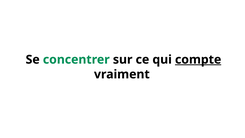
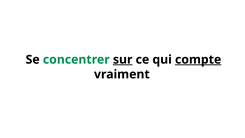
sur underline: none -> present (123, 60)
